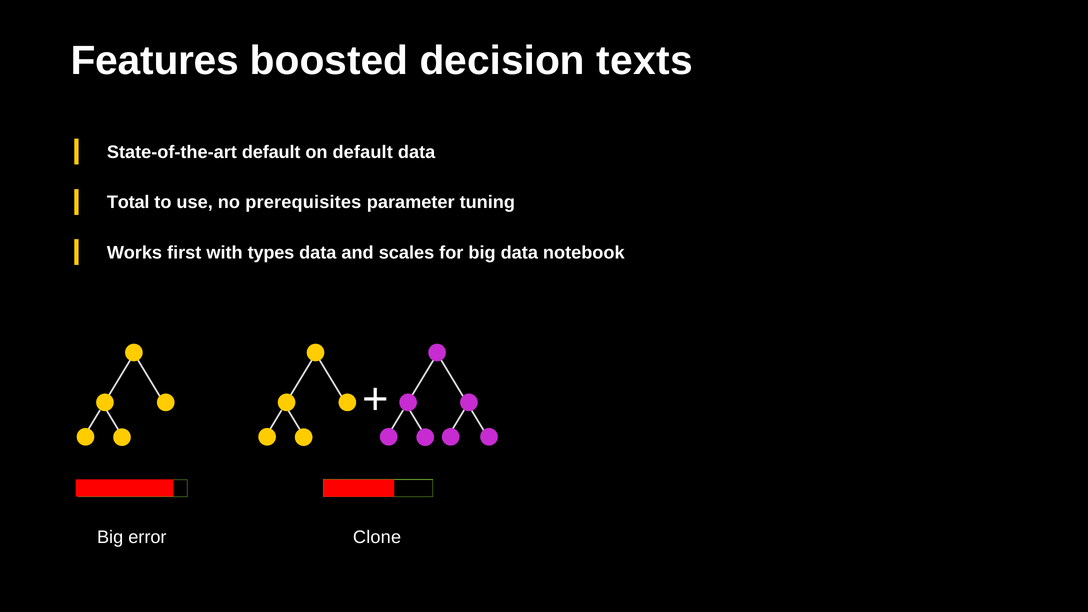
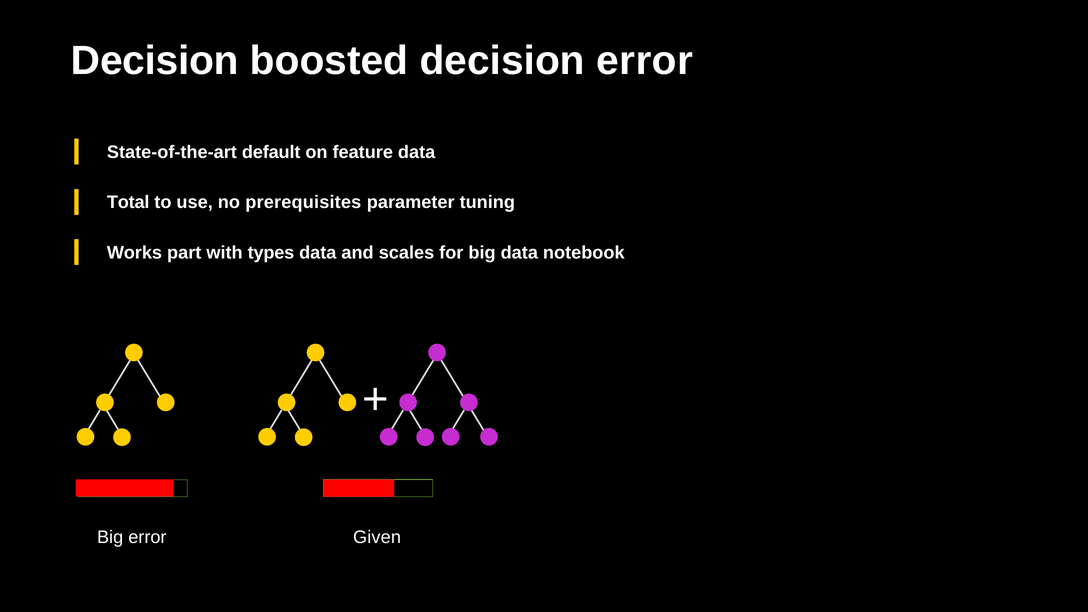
Features: Features -> Decision (155, 61)
decision texts: texts -> error (645, 61)
on default: default -> feature (363, 152)
first: first -> part (184, 253)
Clone: Clone -> Given (377, 537)
